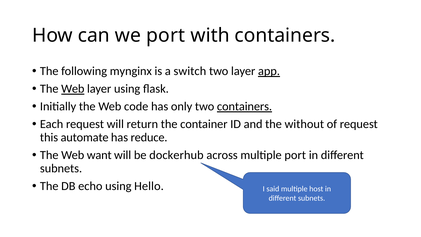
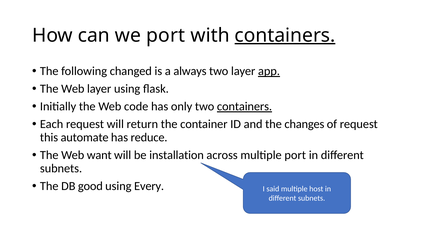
containers underline: none -> present (285, 35)
mynginx: mynginx -> changed (131, 71)
switch: switch -> always (190, 71)
Web underline: present -> none (73, 89)
without: without -> changes (304, 124)
dockerhub: dockerhub -> installation (177, 155)
echo: echo -> good (90, 186)
Hello: Hello -> Every (149, 186)
